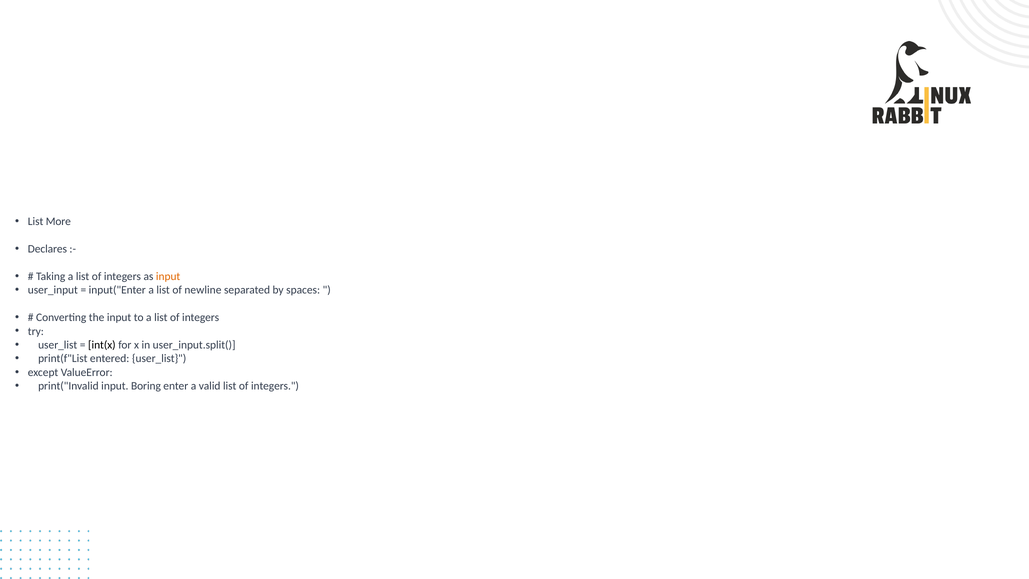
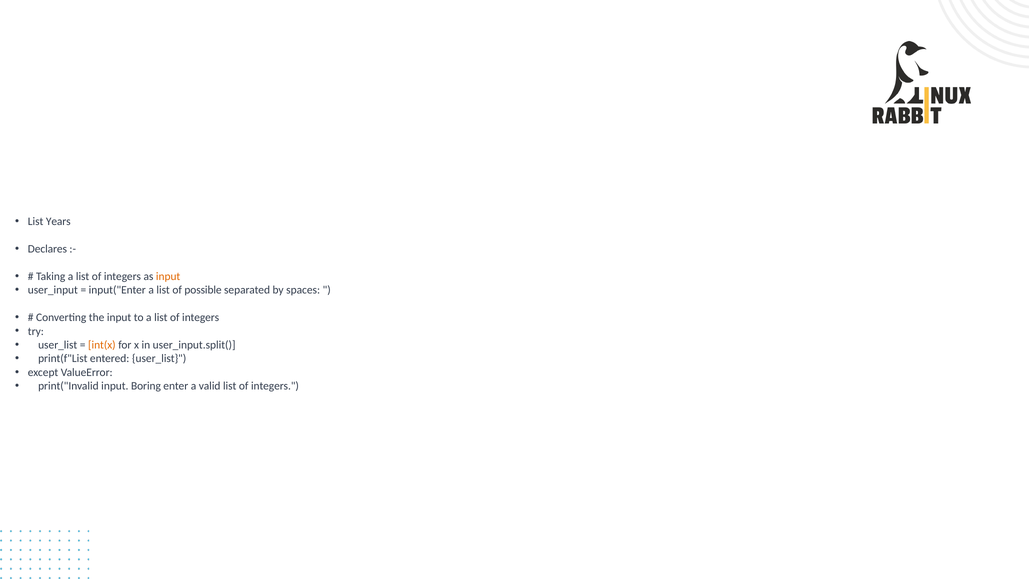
More: More -> Years (58, 221)
newline: newline -> possible (203, 290)
int(x colour: black -> orange (102, 345)
